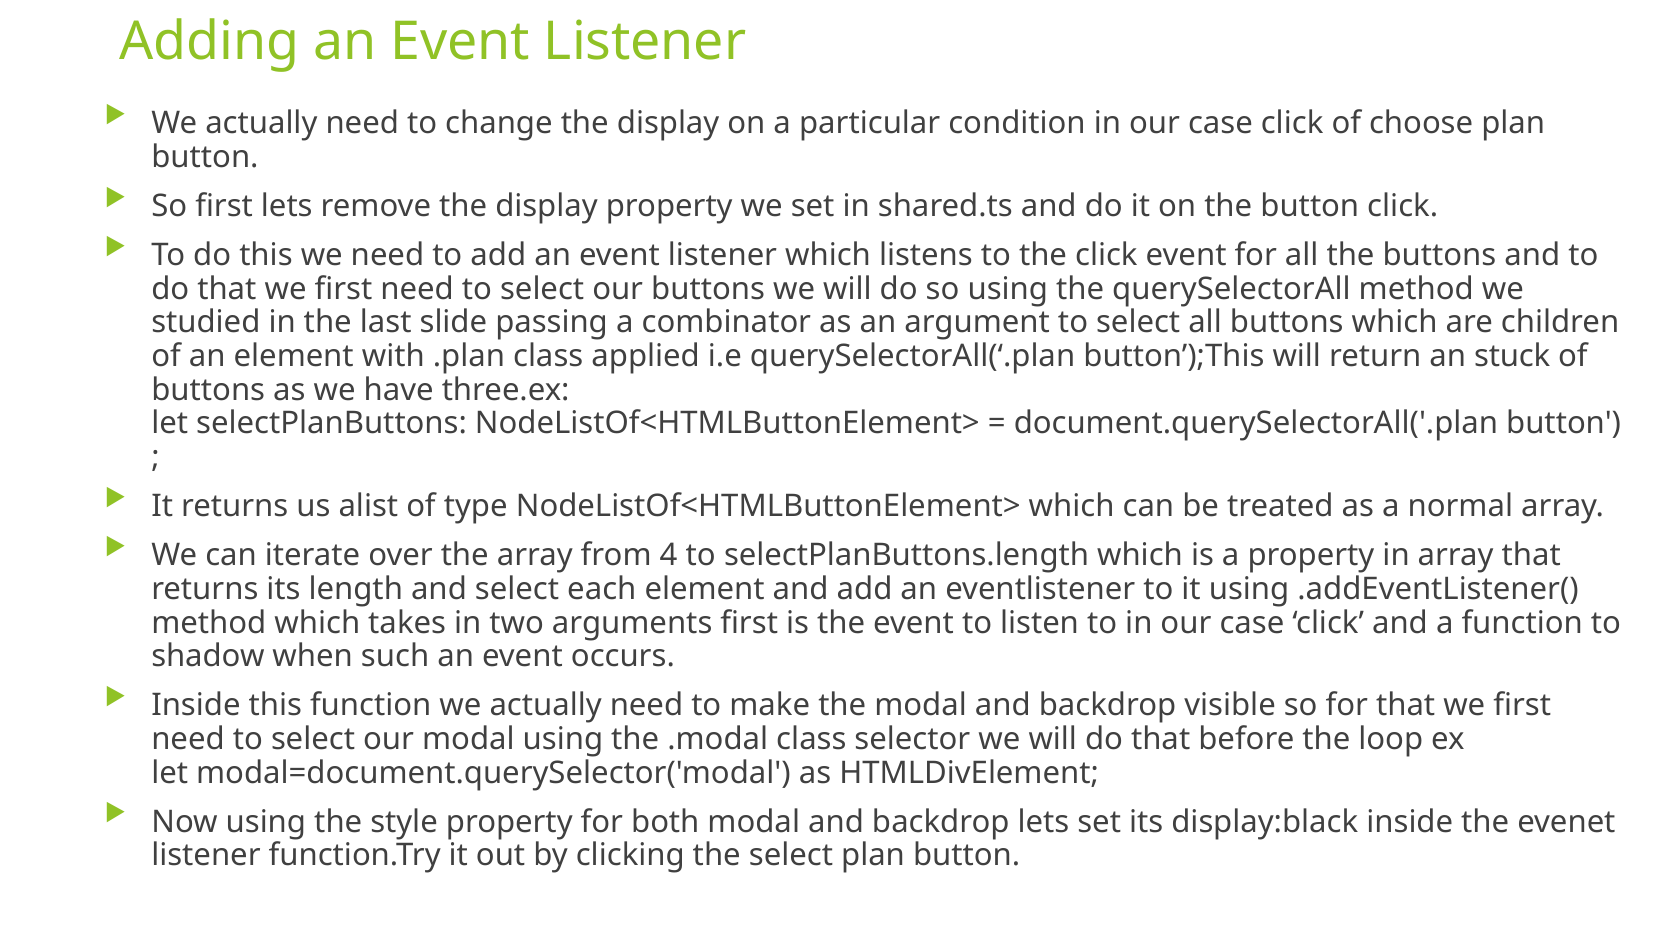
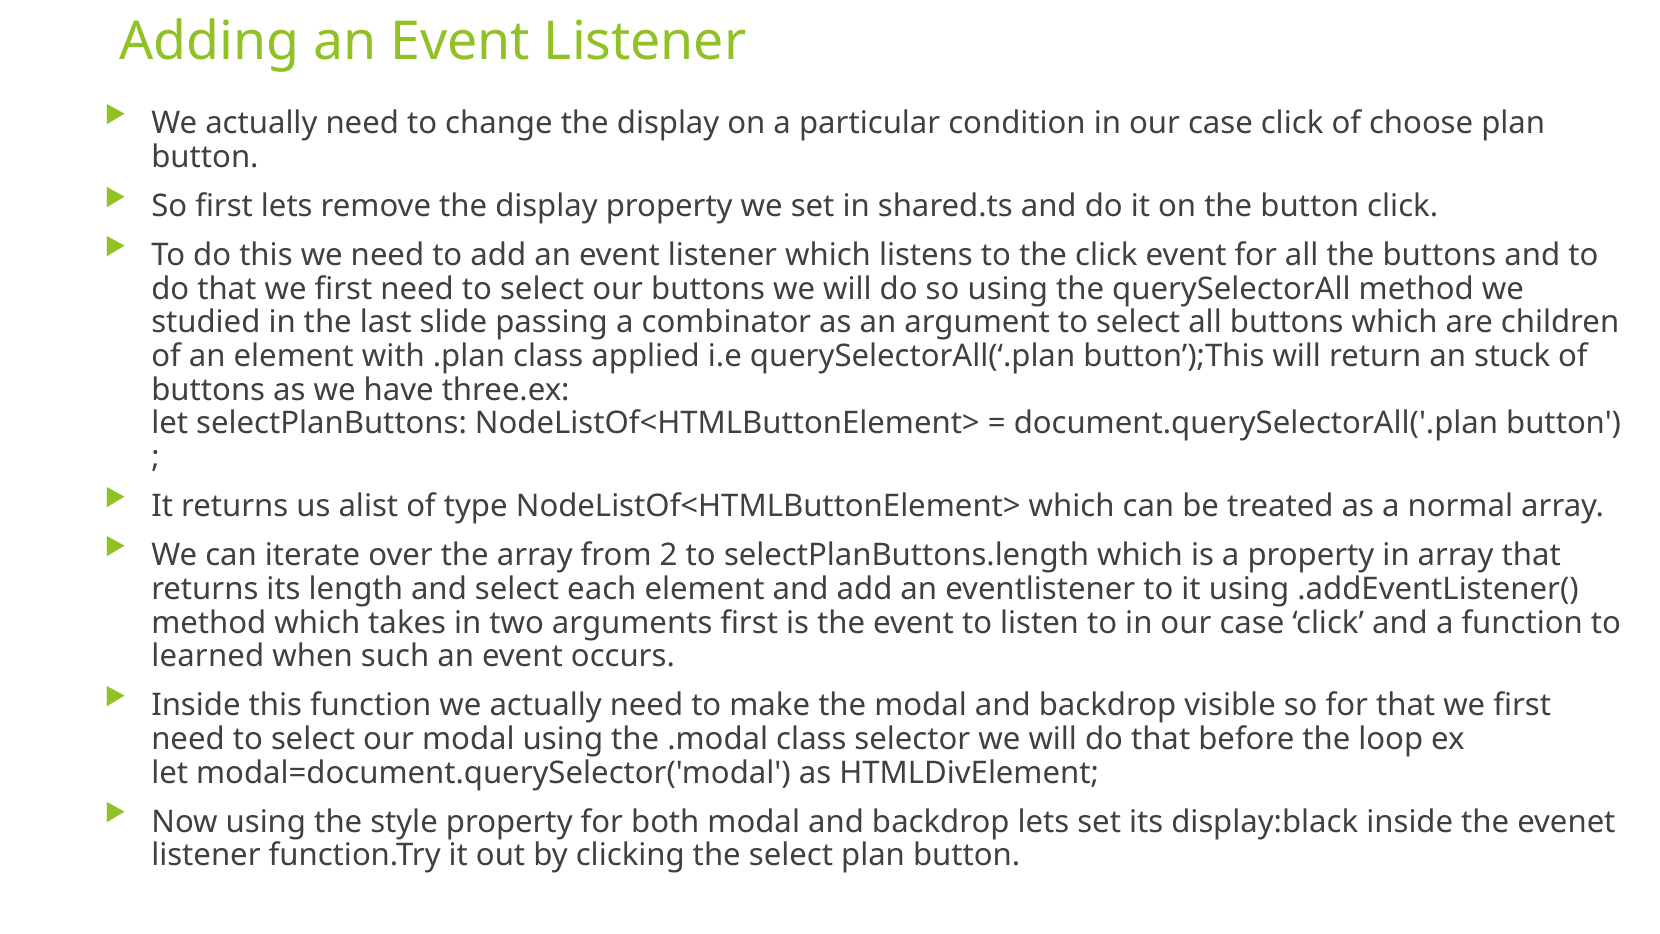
4: 4 -> 2 (669, 555)
shadow: shadow -> learned (208, 656)
